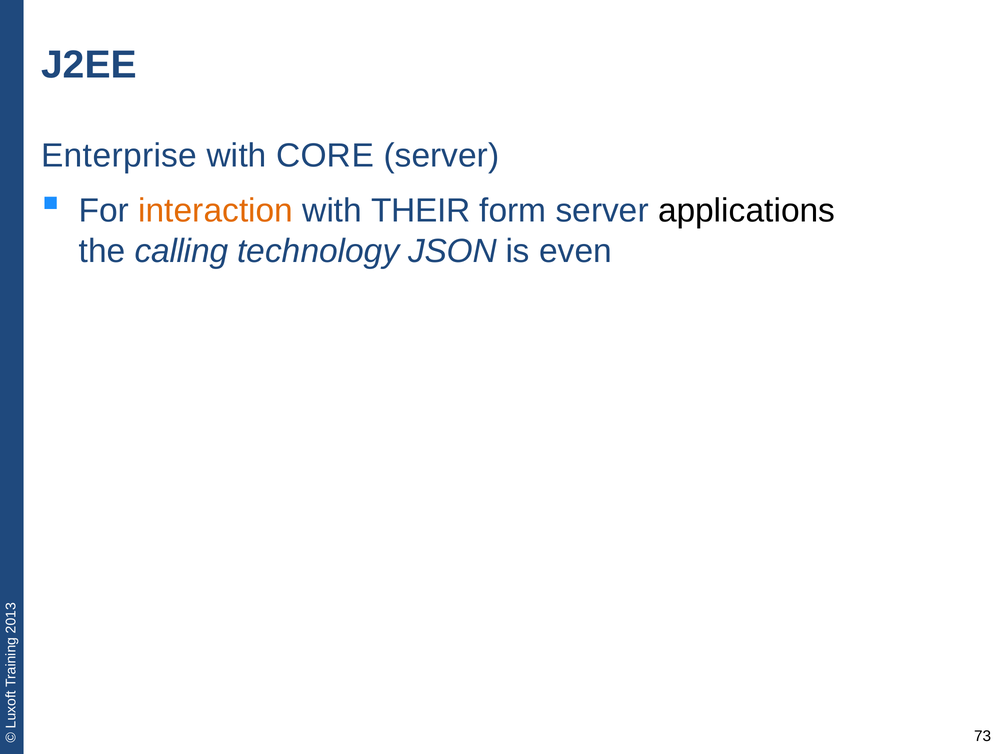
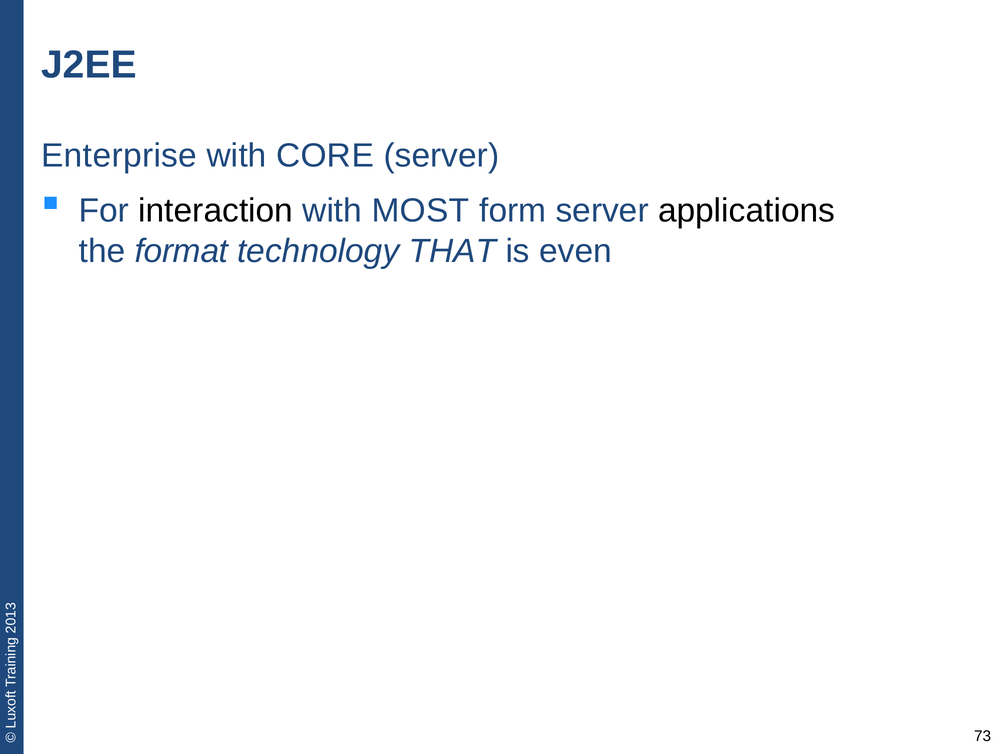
interaction colour: orange -> black (216, 211)
THEIR: THEIR -> MOST (420, 211)
calling: calling -> format (181, 251)
JSON: JSON -> THAT (452, 251)
